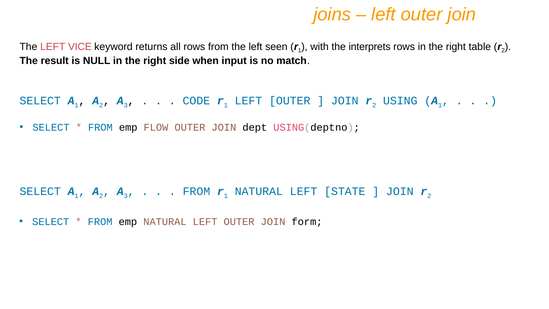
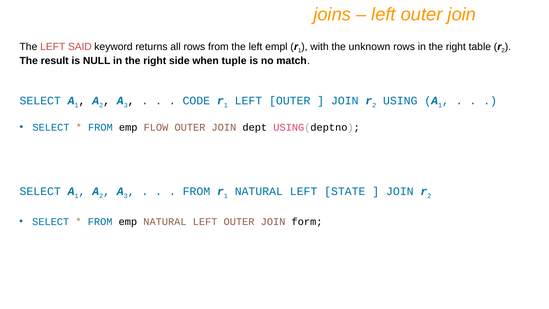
VICE: VICE -> SAID (80, 47)
seen: seen -> empl (276, 47)
interprets: interprets -> unknown (370, 47)
input: input -> tuple (234, 61)
